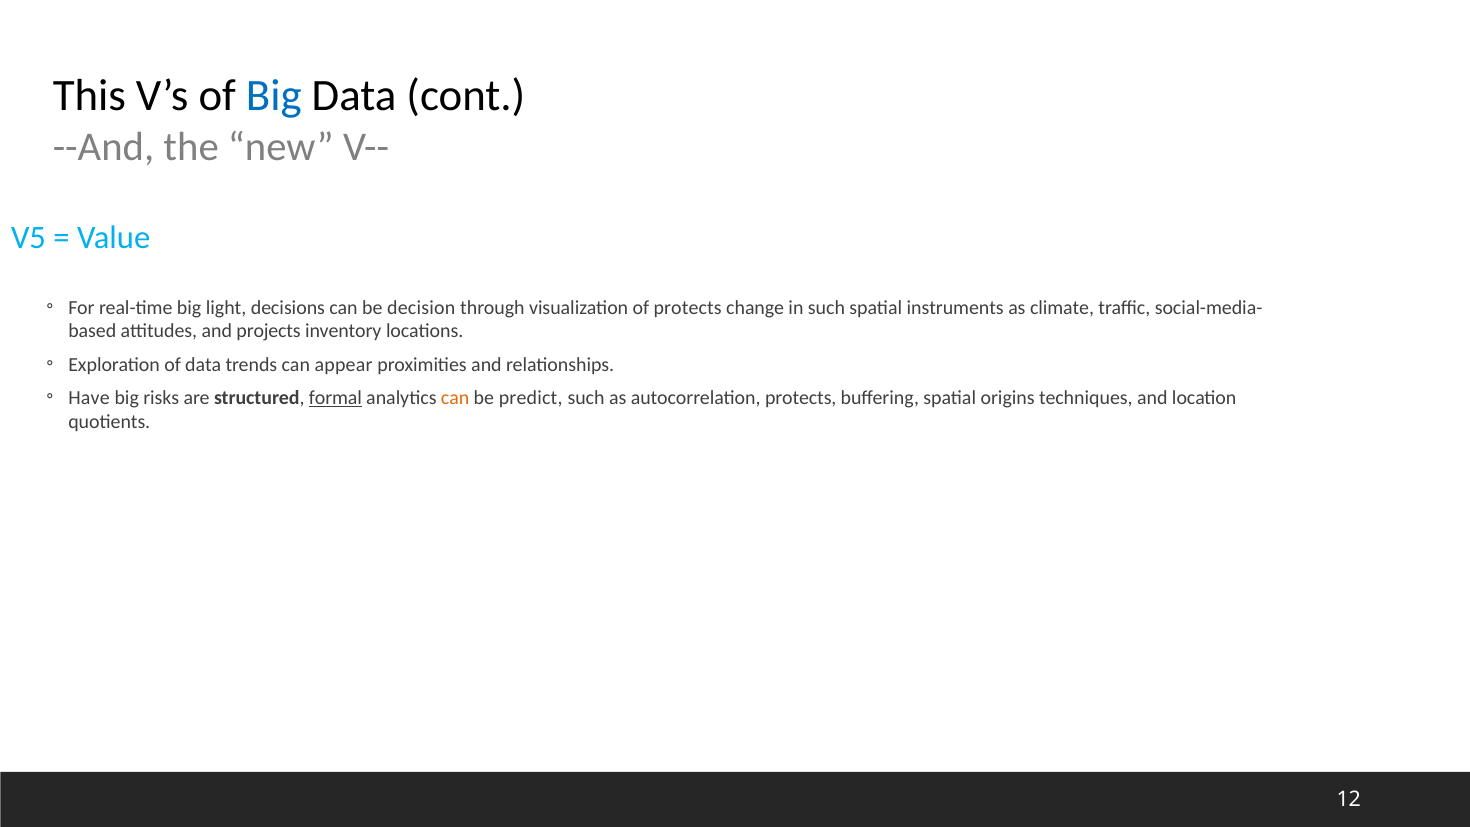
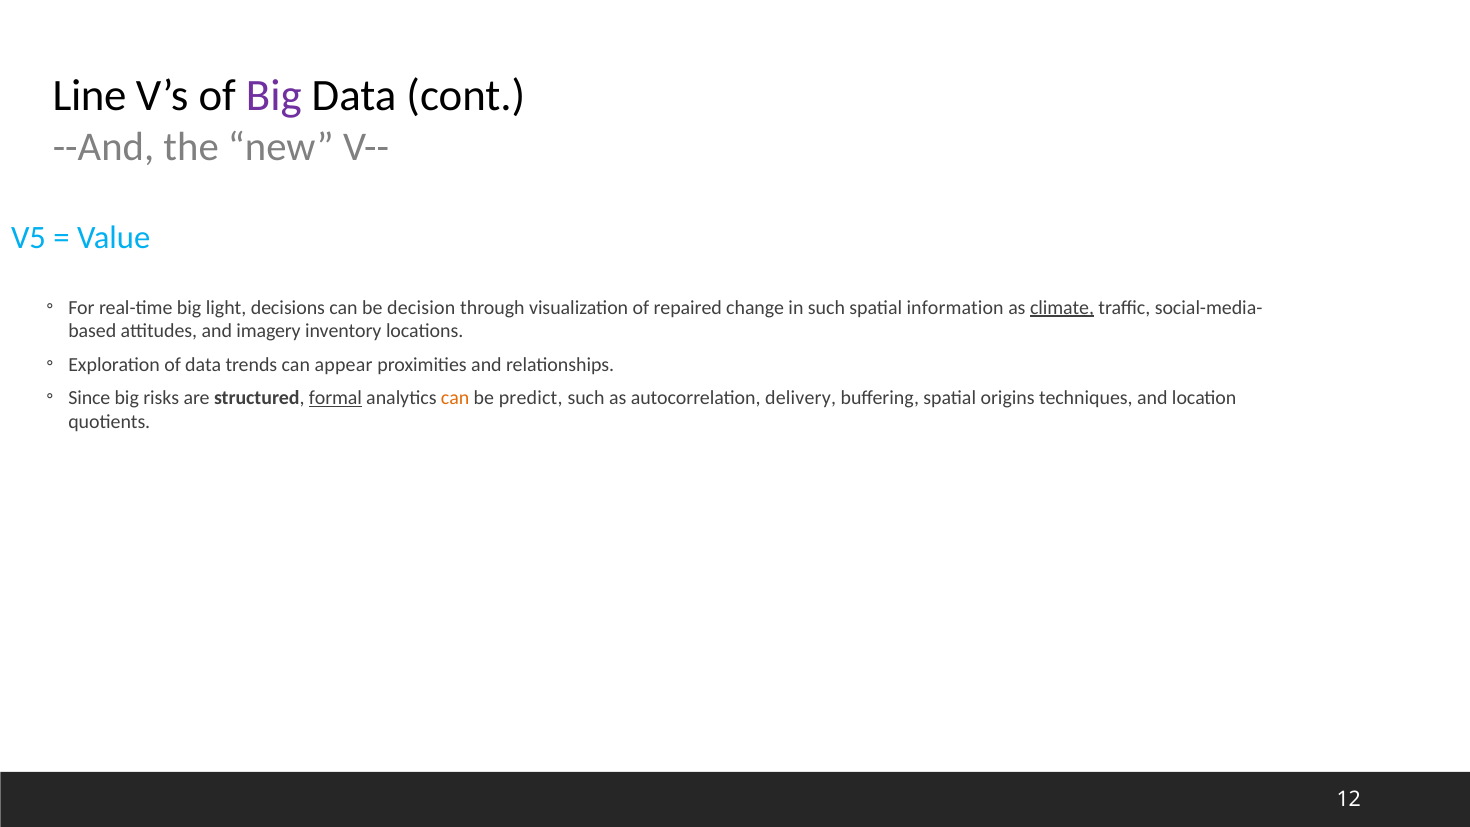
This: This -> Line (90, 96)
Big colour: blue -> purple (274, 96)
of protects: protects -> repaired (688, 307)
instruments: instruments -> information (955, 307)
climate underline: none -> present (1062, 307)
projects: projects -> imagery (269, 331)
Have: Have -> Since (89, 398)
autocorrelation protects: protects -> delivery (801, 398)
